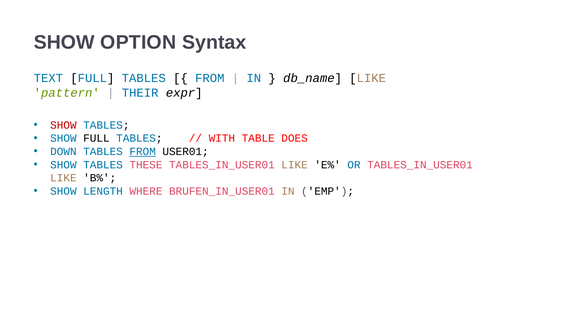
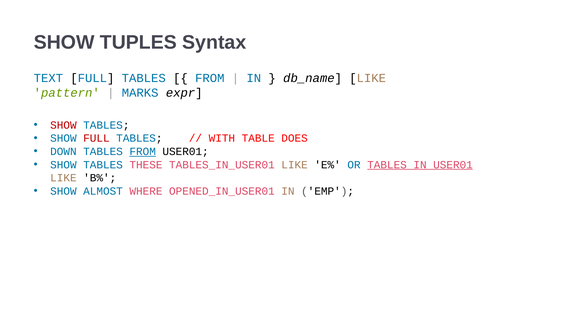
OPTION: OPTION -> TUPLES (138, 42)
THEIR: THEIR -> MARKS (140, 93)
FULL colour: black -> red (96, 138)
TABLES_IN_USER01 underline: none -> present (420, 165)
LENGTH: LENGTH -> ALMOST (103, 191)
BRUFEN_IN_USER01: BRUFEN_IN_USER01 -> OPENED_IN_USER01 (222, 191)
